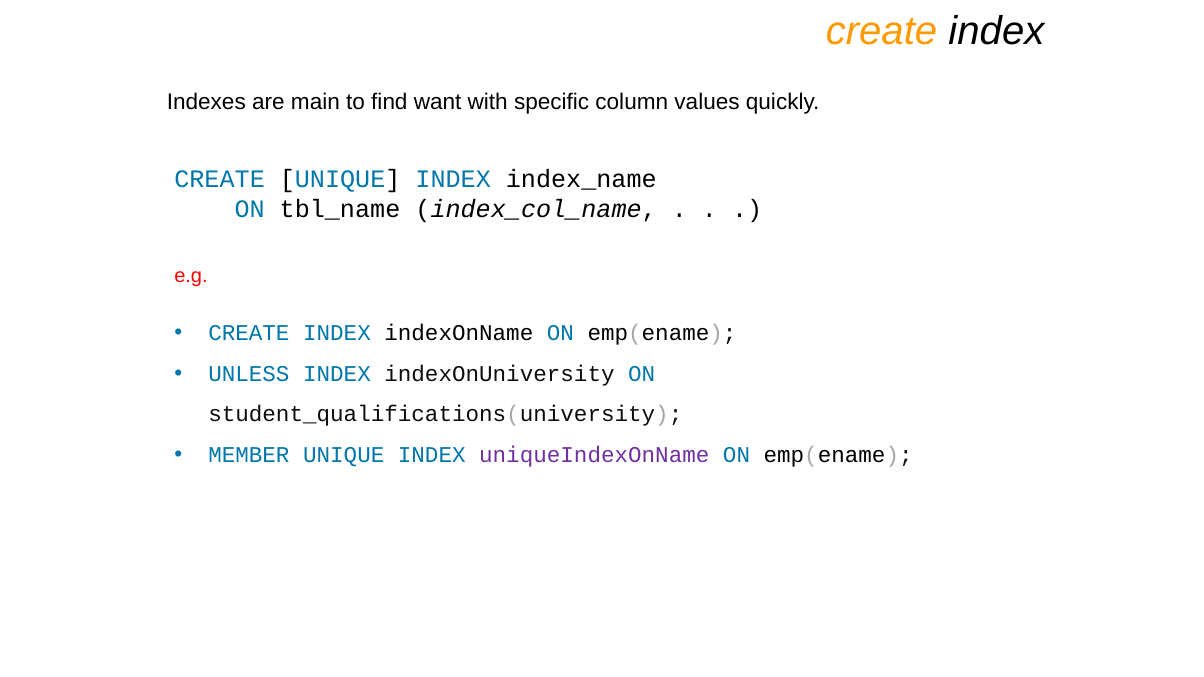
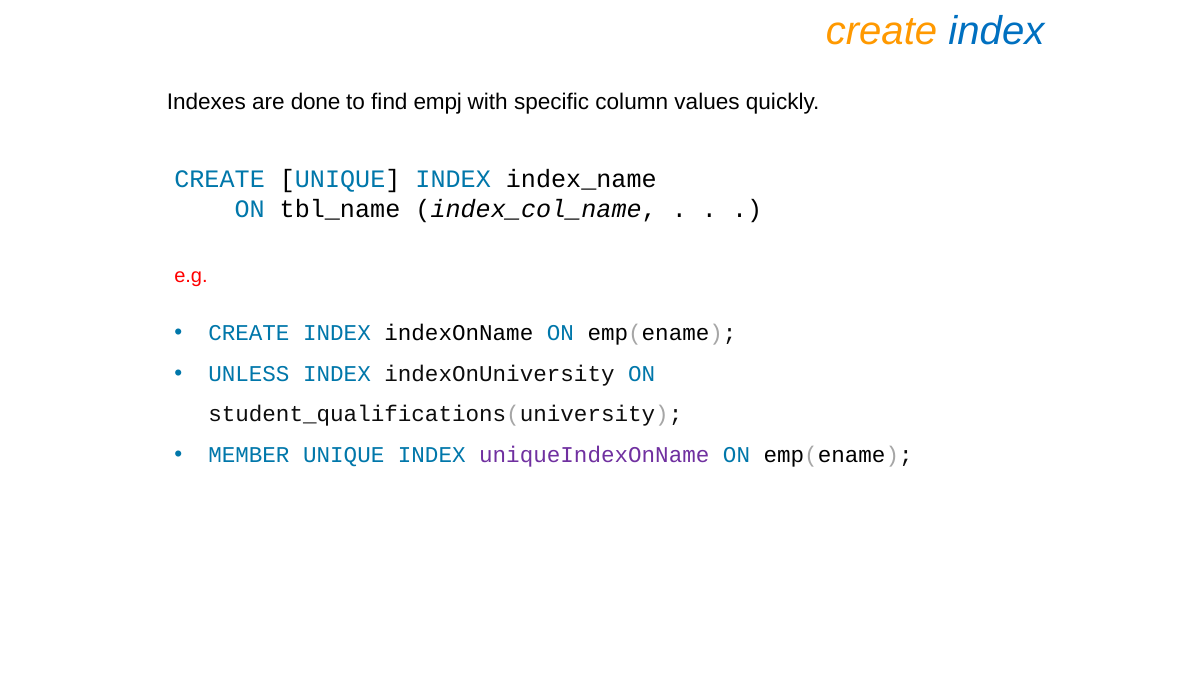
index colour: black -> blue (996, 31)
main: main -> done (316, 102)
want: want -> empj (438, 102)
